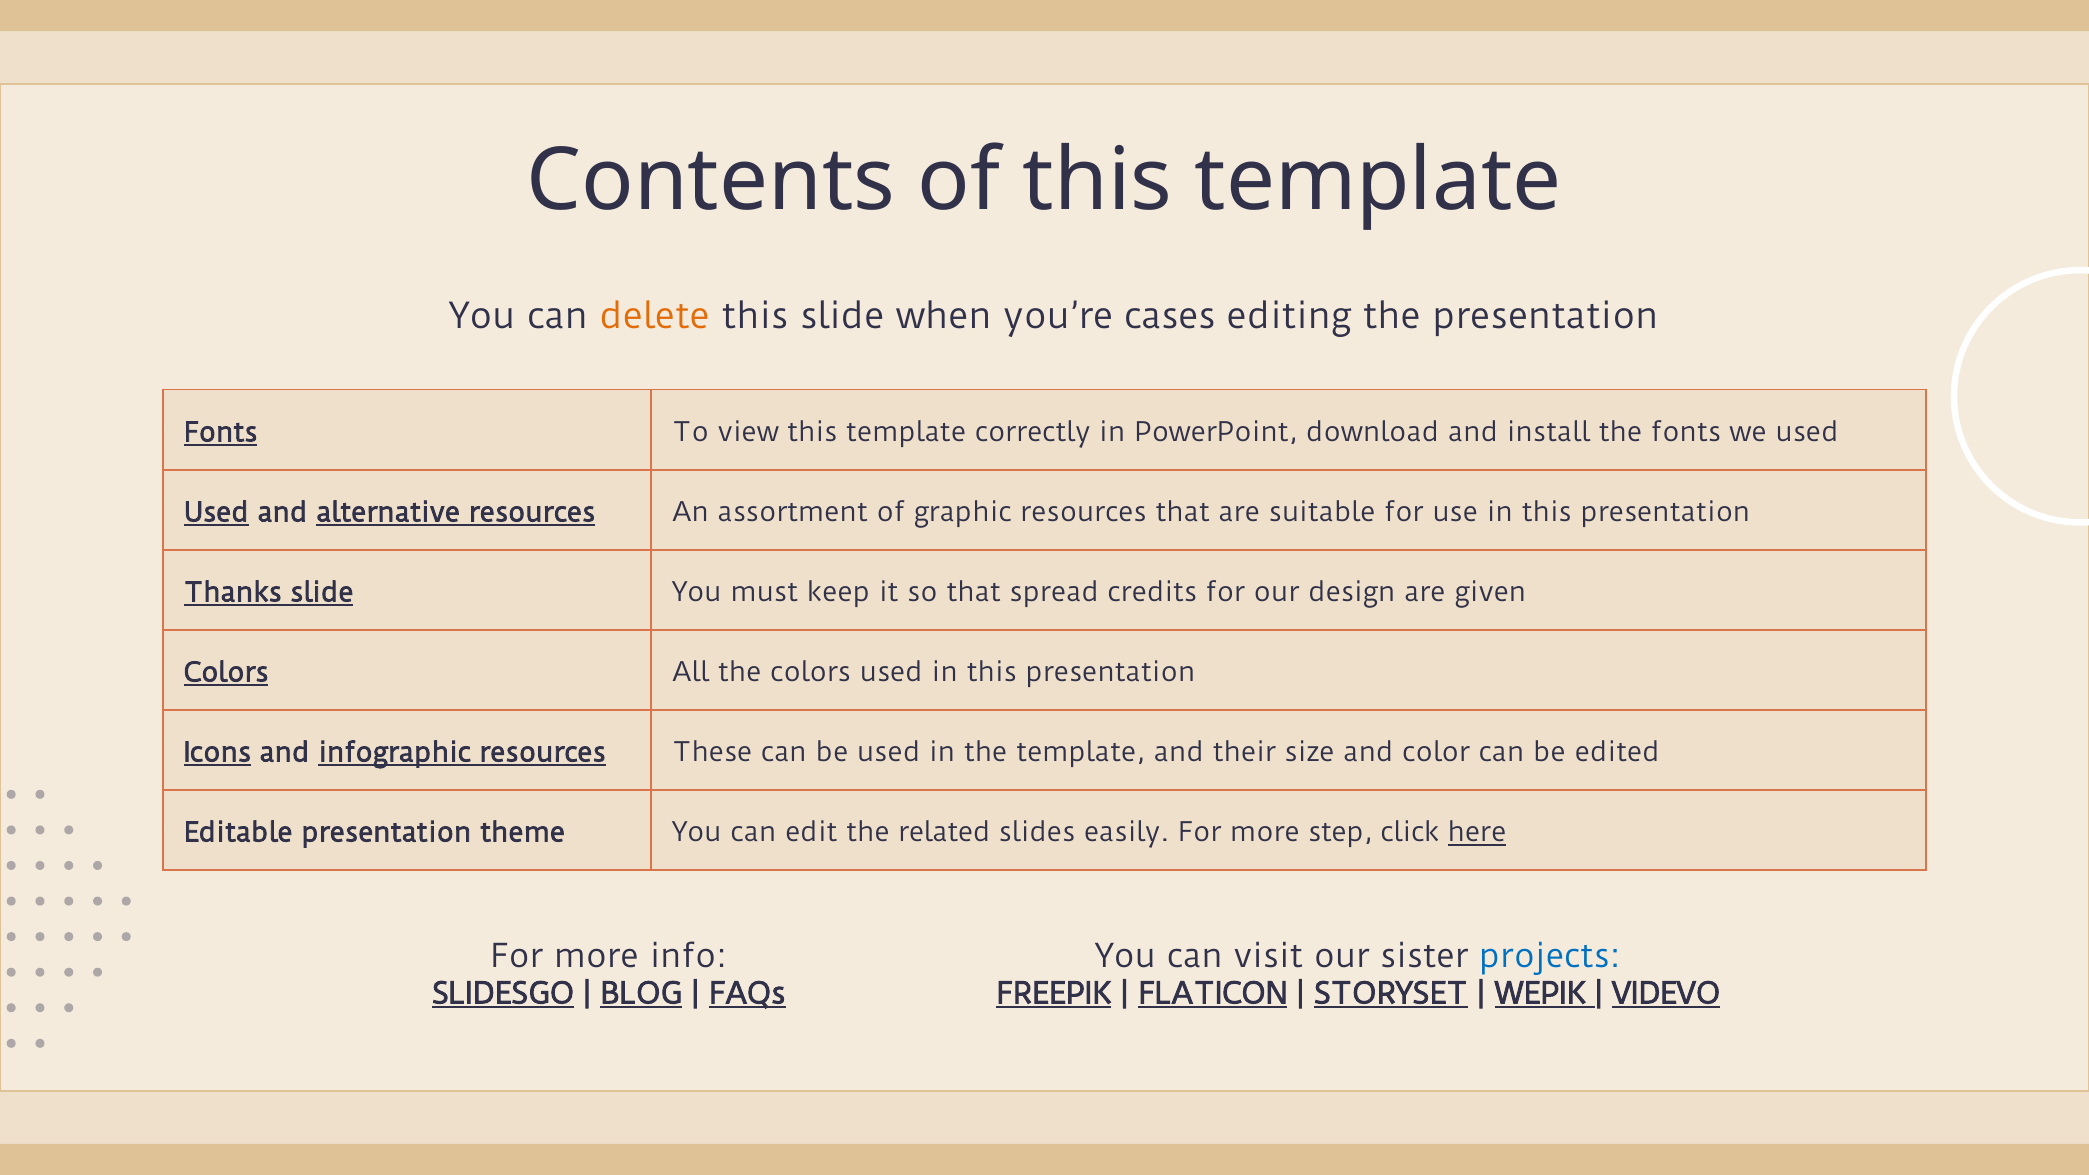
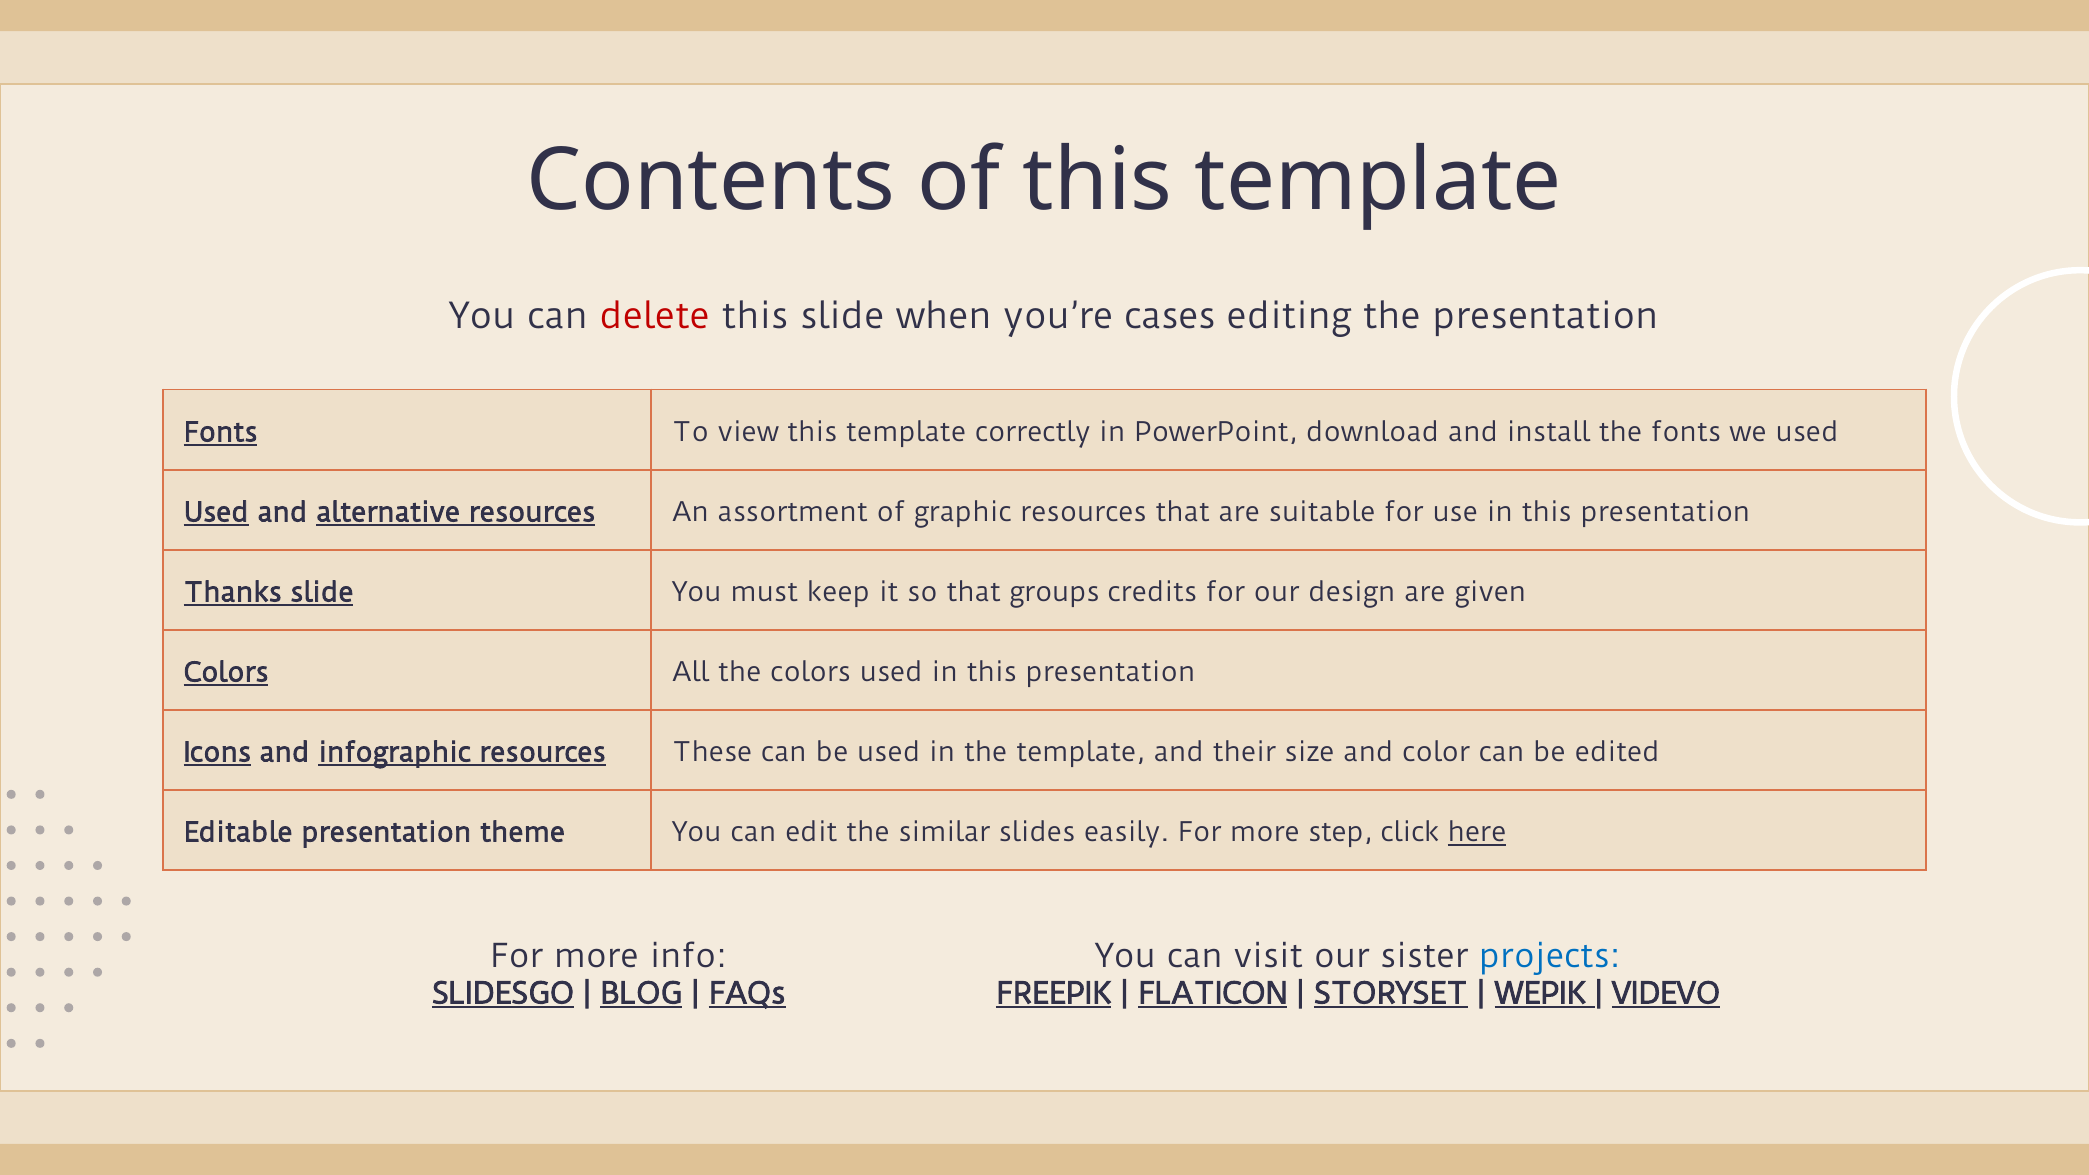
delete colour: orange -> red (655, 317)
spread: spread -> groups (1055, 593)
related: related -> similar (944, 833)
